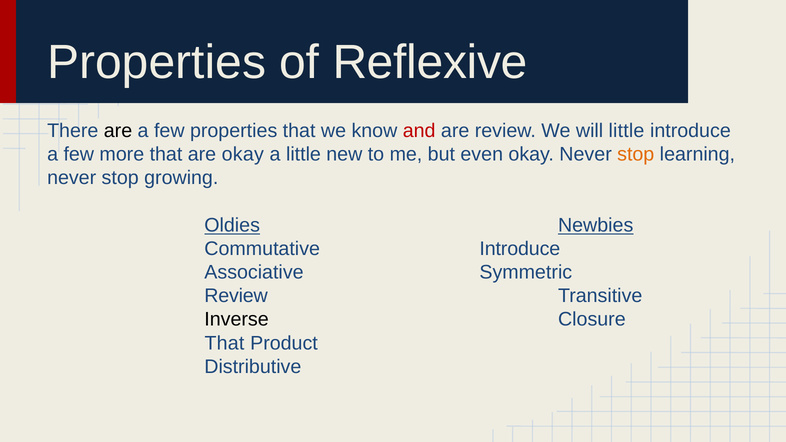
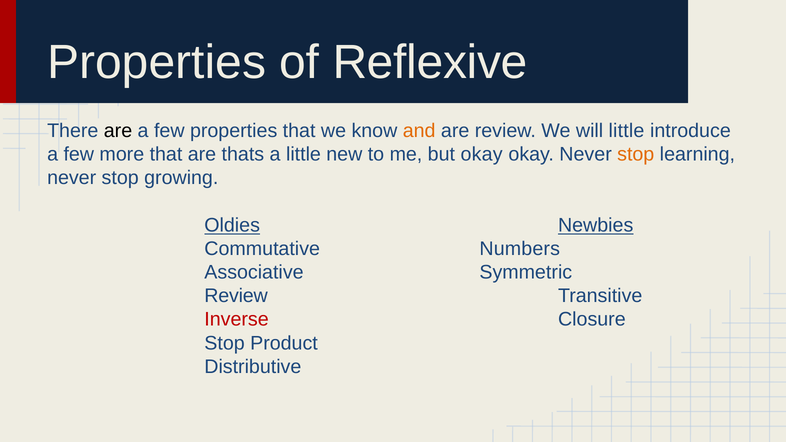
and colour: red -> orange (419, 131)
are okay: okay -> thats (243, 154)
but even: even -> okay (482, 154)
Commutative Introduce: Introduce -> Numbers (520, 249)
Inverse colour: black -> red (237, 320)
That: That -> Stop (225, 343)
